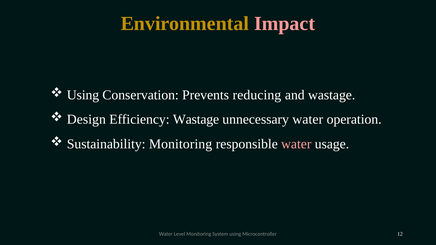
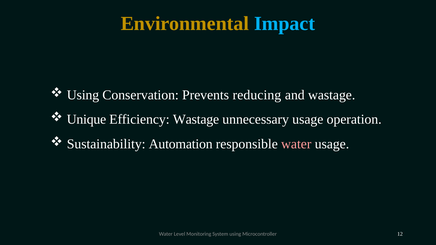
Impact colour: pink -> light blue (285, 23)
Design: Design -> Unique (86, 119)
unnecessary water: water -> usage (308, 119)
Sustainability Monitoring: Monitoring -> Automation (181, 144)
